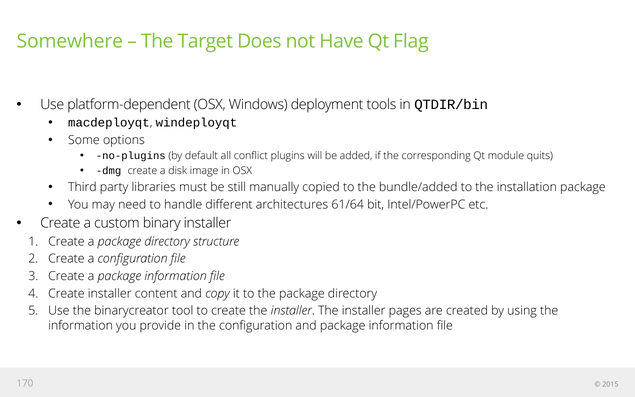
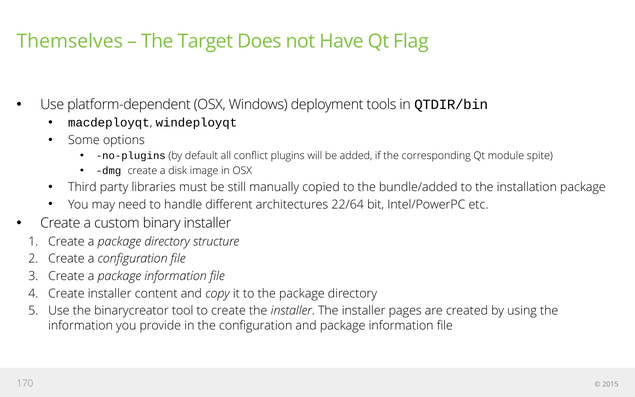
Somewhere: Somewhere -> Themselves (70, 41)
quits: quits -> spite (540, 156)
61/64: 61/64 -> 22/64 (348, 204)
